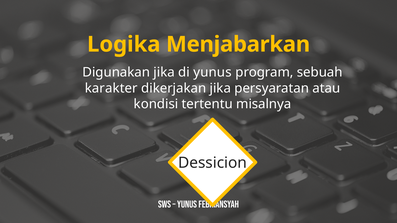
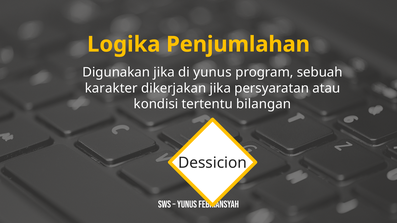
Menjabarkan: Menjabarkan -> Penjumlahan (238, 44)
misalnya: misalnya -> bilangan (264, 104)
